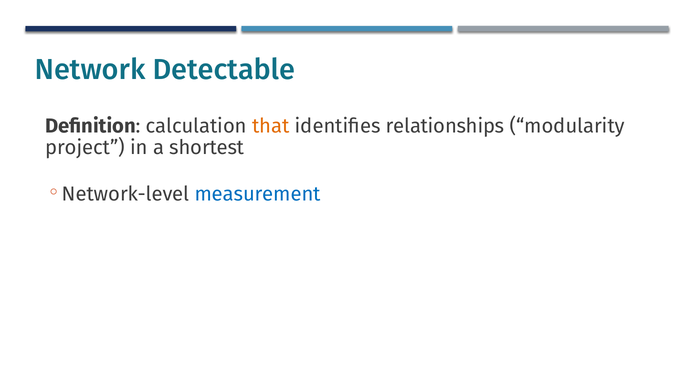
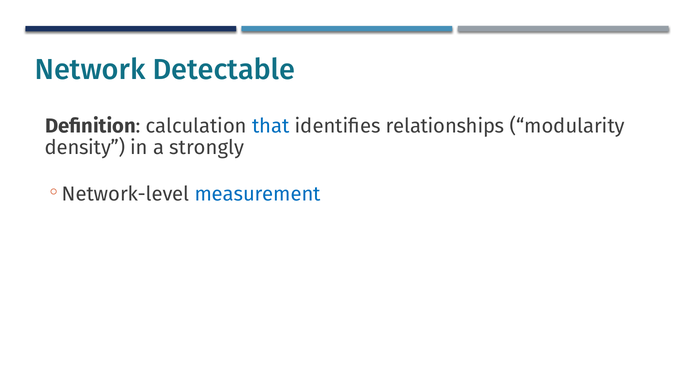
that colour: orange -> blue (271, 126)
project: project -> density (85, 148)
shortest: shortest -> strongly (207, 148)
